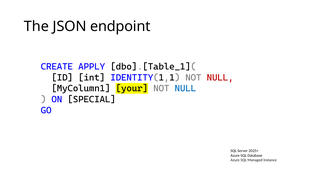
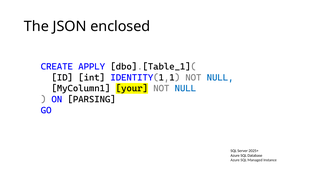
endpoint: endpoint -> enclosed (120, 26)
NULL colour: red -> blue (220, 78)
SPECIAL: SPECIAL -> PARSING (92, 100)
